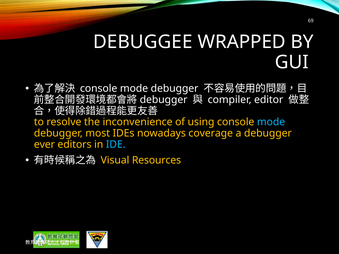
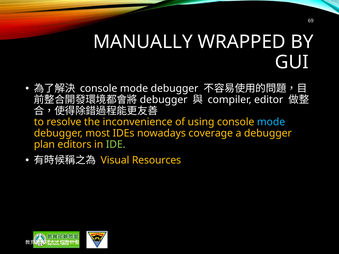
DEBUGGEE: DEBUGGEE -> MANUALLY (143, 42)
ever: ever -> plan (44, 145)
IDE colour: light blue -> light green (116, 145)
